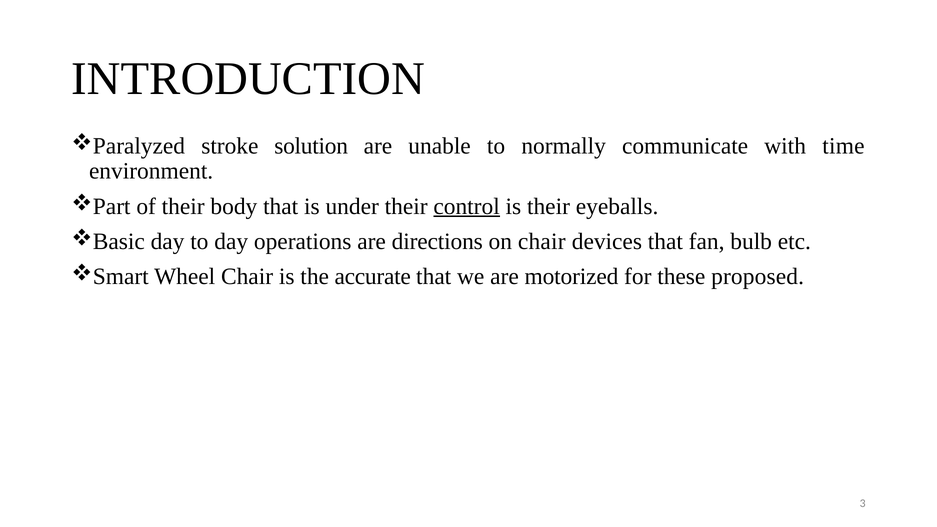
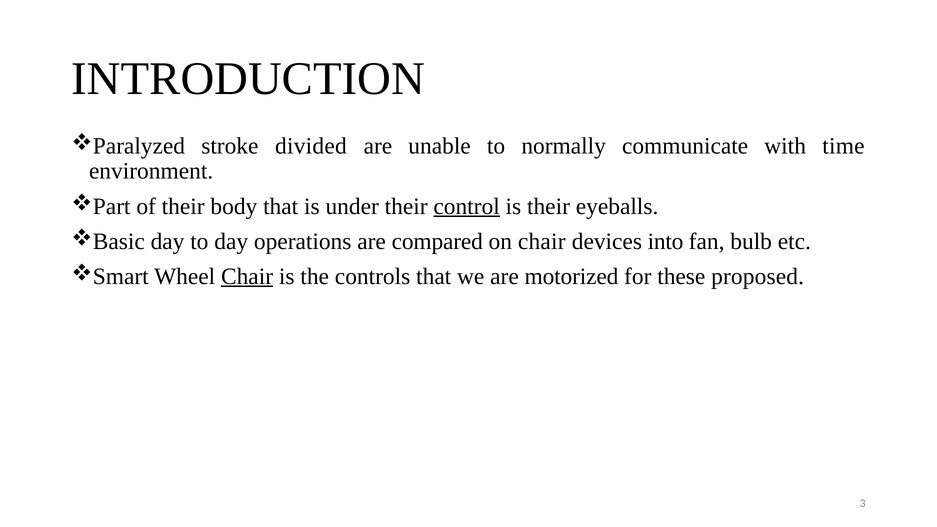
solution: solution -> divided (311, 146)
directions: directions -> compared (437, 241)
devices that: that -> into (666, 241)
Chair underline: none -> present (247, 276)
accurate: accurate -> controls (373, 276)
